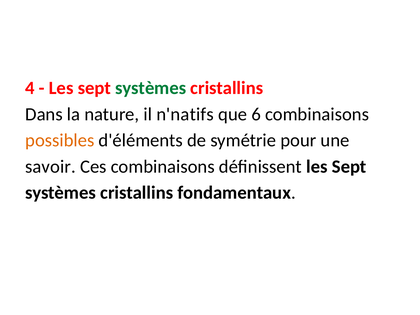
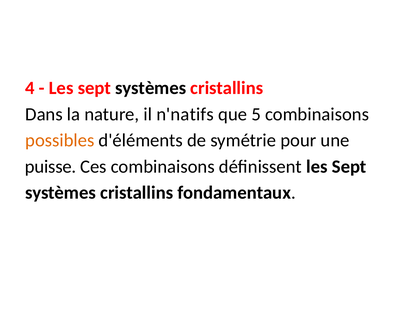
systèmes colour: green -> black (151, 88)
6: 6 -> 5 (256, 114)
savoir: savoir -> puisse (51, 167)
